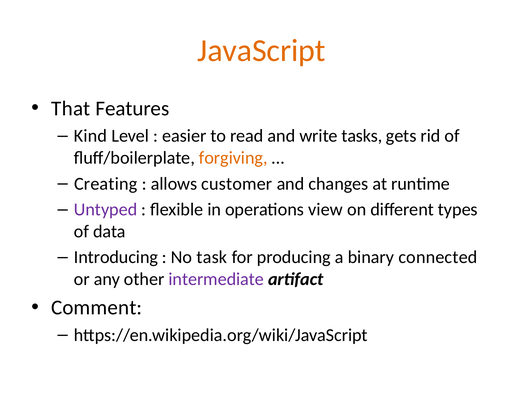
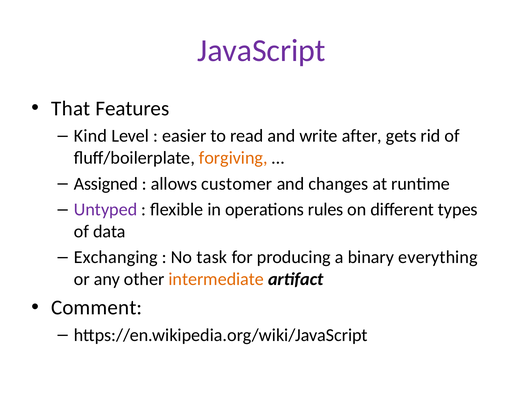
JavaScript colour: orange -> purple (261, 51)
tasks: tasks -> after (362, 136)
Creating: Creating -> Assigned (106, 183)
view: view -> rules (326, 209)
Introducing: Introducing -> Exchanging (116, 257)
connected: connected -> everything (438, 257)
intermediate colour: purple -> orange (216, 279)
